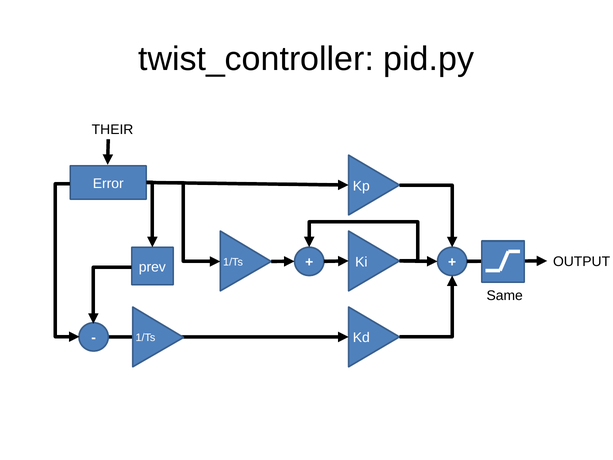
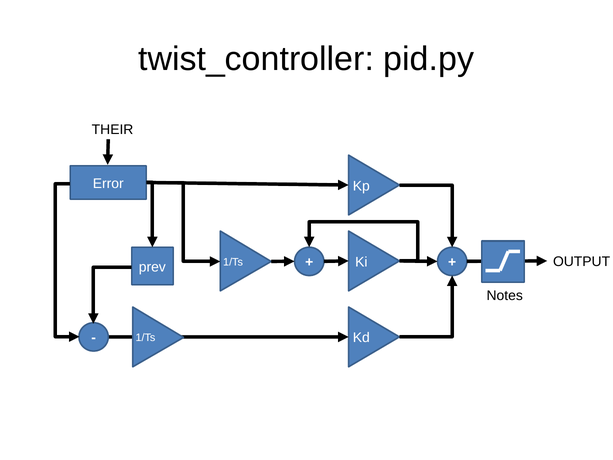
Same: Same -> Notes (505, 296)
